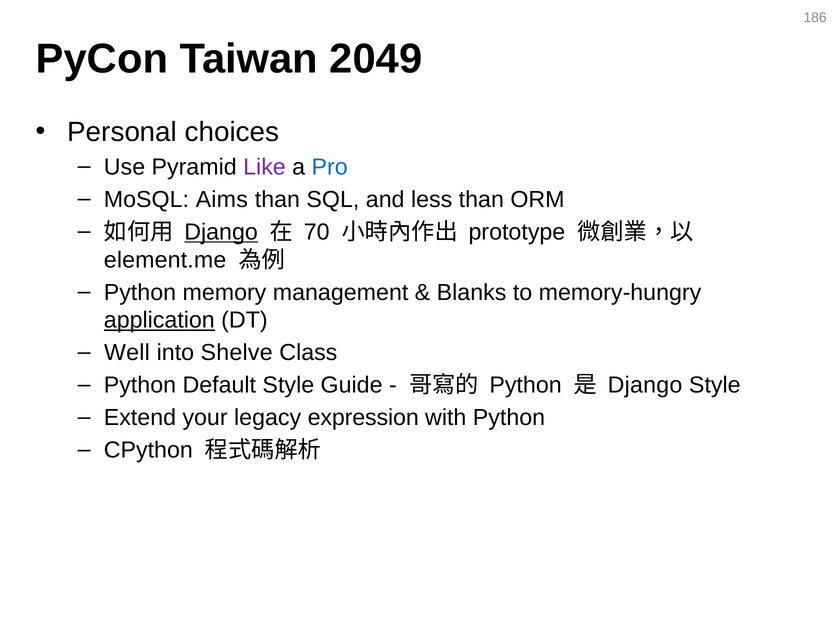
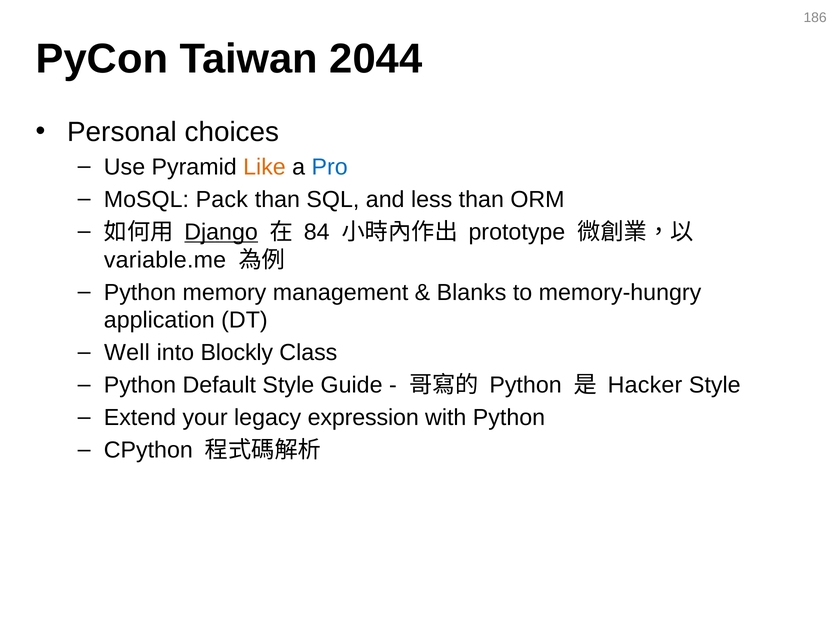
2049: 2049 -> 2044 (376, 59)
Like colour: purple -> orange (264, 167)
Aims: Aims -> Pack (222, 200)
70: 70 -> 84 (317, 232)
element.me: element.me -> variable.me (165, 260)
application underline: present -> none (159, 320)
Shelve: Shelve -> Blockly (237, 353)
Django: Django -> Hacker (645, 385)
